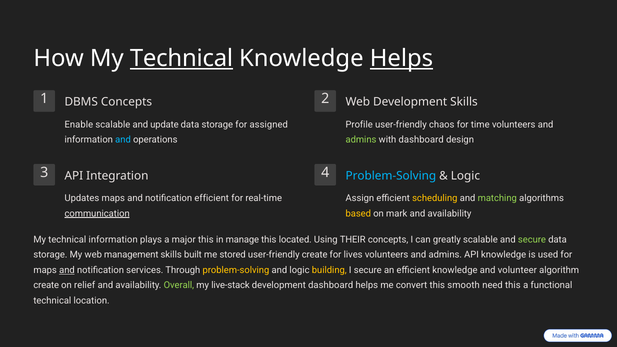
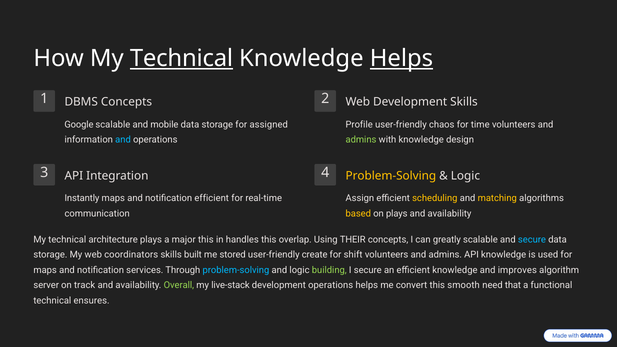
Enable: Enable -> Google (79, 125)
update: update -> mobile (164, 125)
with dashboard: dashboard -> knowledge (421, 140)
Problem-Solving colour: light blue -> yellow (391, 176)
Updates: Updates -> Instantly (82, 198)
matching colour: light green -> yellow (497, 198)
communication underline: present -> none (97, 213)
on mark: mark -> plays (397, 213)
technical information: information -> architecture (113, 240)
manage: manage -> handles (242, 240)
located: located -> overlap (295, 240)
secure colour: light green -> light blue (532, 240)
management: management -> coordinators (131, 255)
lives: lives -> shift (353, 255)
and underline: present -> none (67, 270)
problem-solving colour: yellow -> light blue (236, 270)
building colour: yellow -> light green (329, 270)
volunteer: volunteer -> improves (517, 270)
create: create -> server (46, 285)
relief: relief -> track (85, 285)
development dashboard: dashboard -> operations (331, 285)
need this: this -> that (513, 285)
location: location -> ensures (92, 301)
